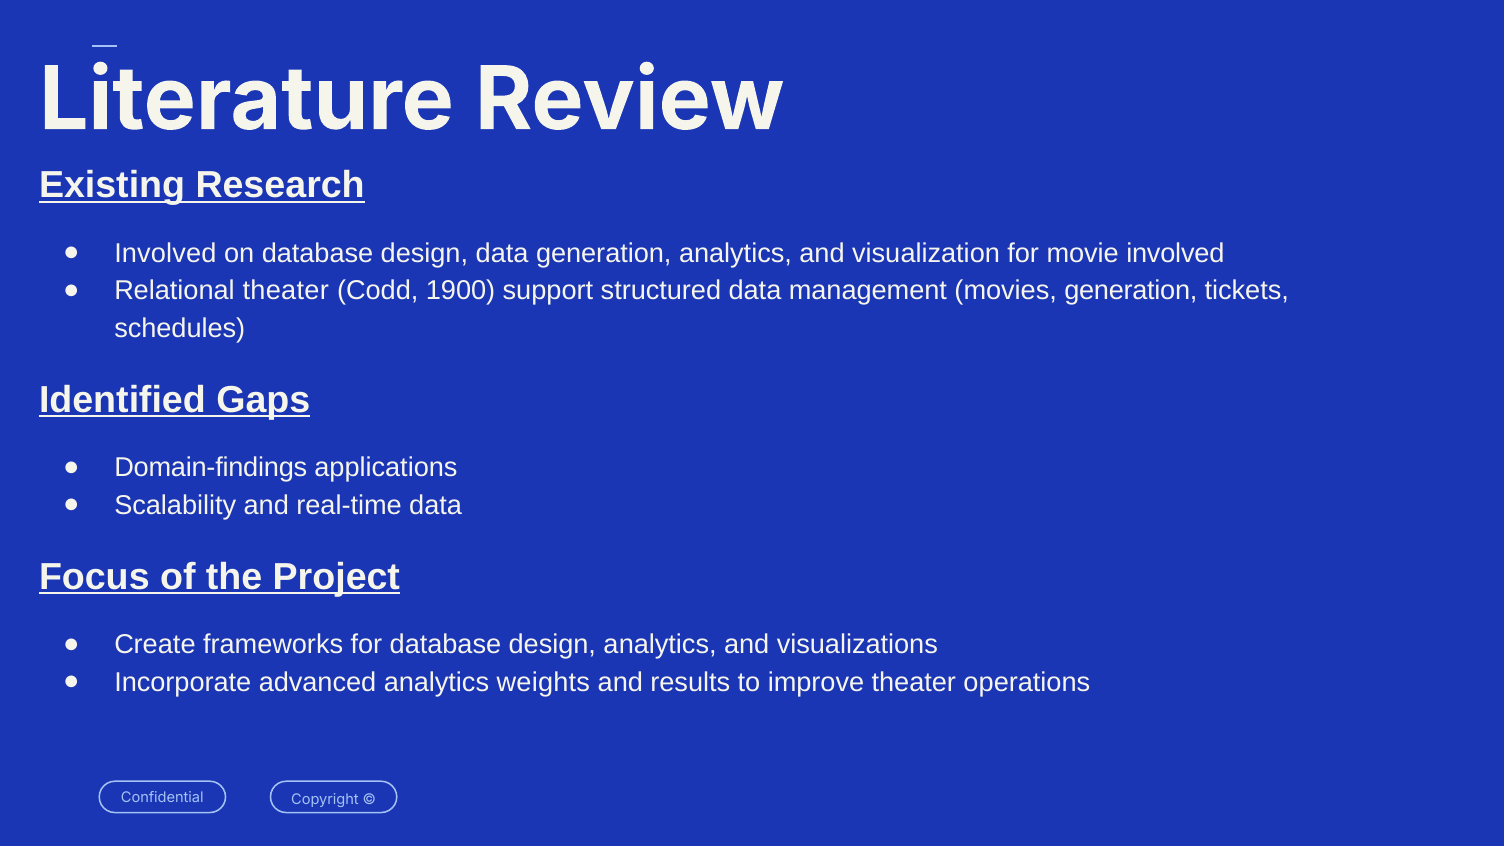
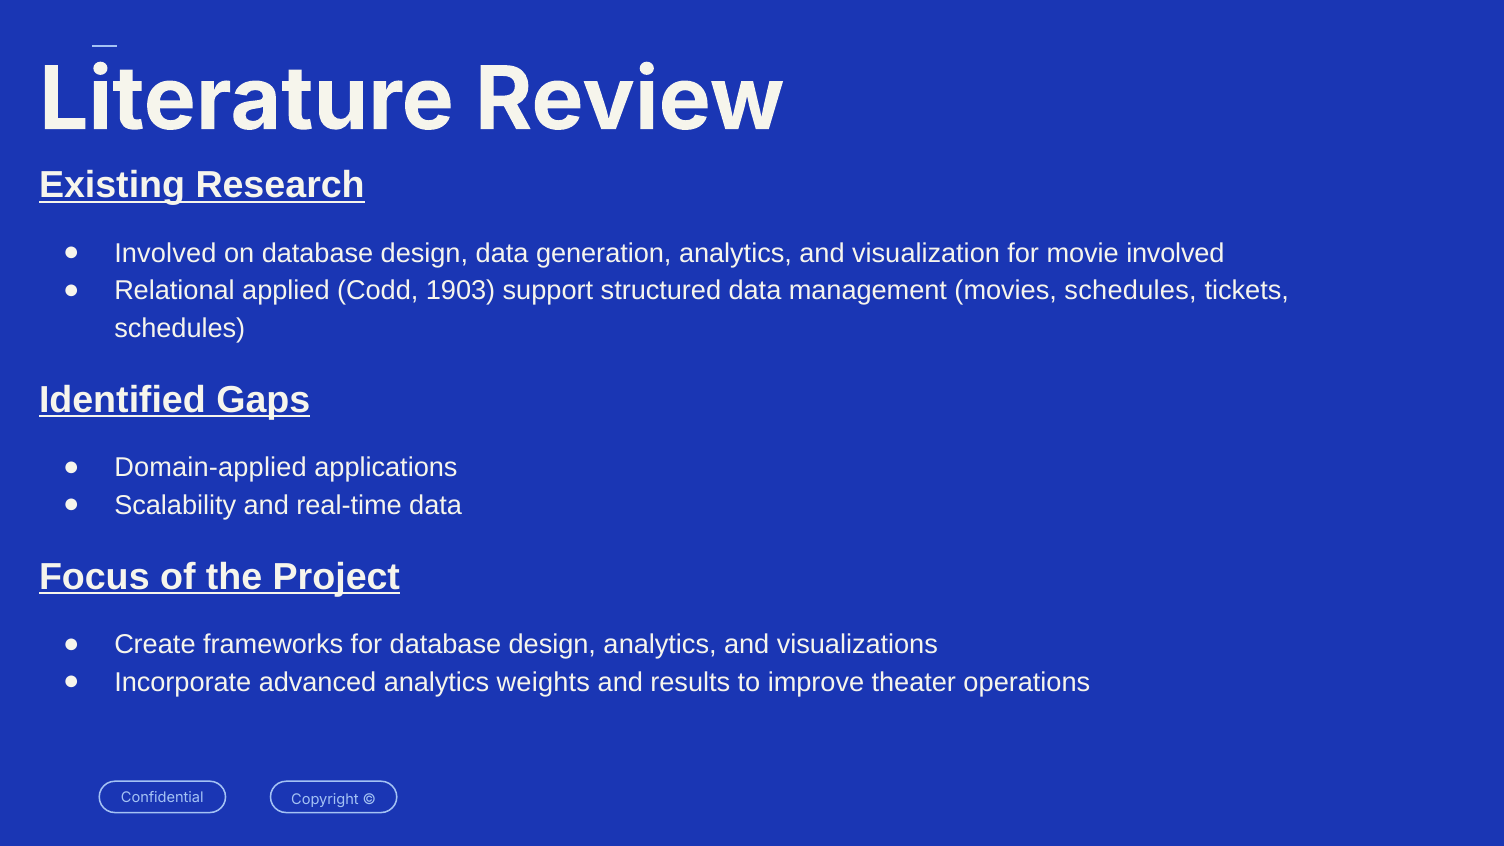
Relational theater: theater -> applied (286, 291)
1900: 1900 -> 1903 (461, 291)
movies generation: generation -> schedules (1131, 291)
Domain-findings: Domain-findings -> Domain-applied (211, 468)
